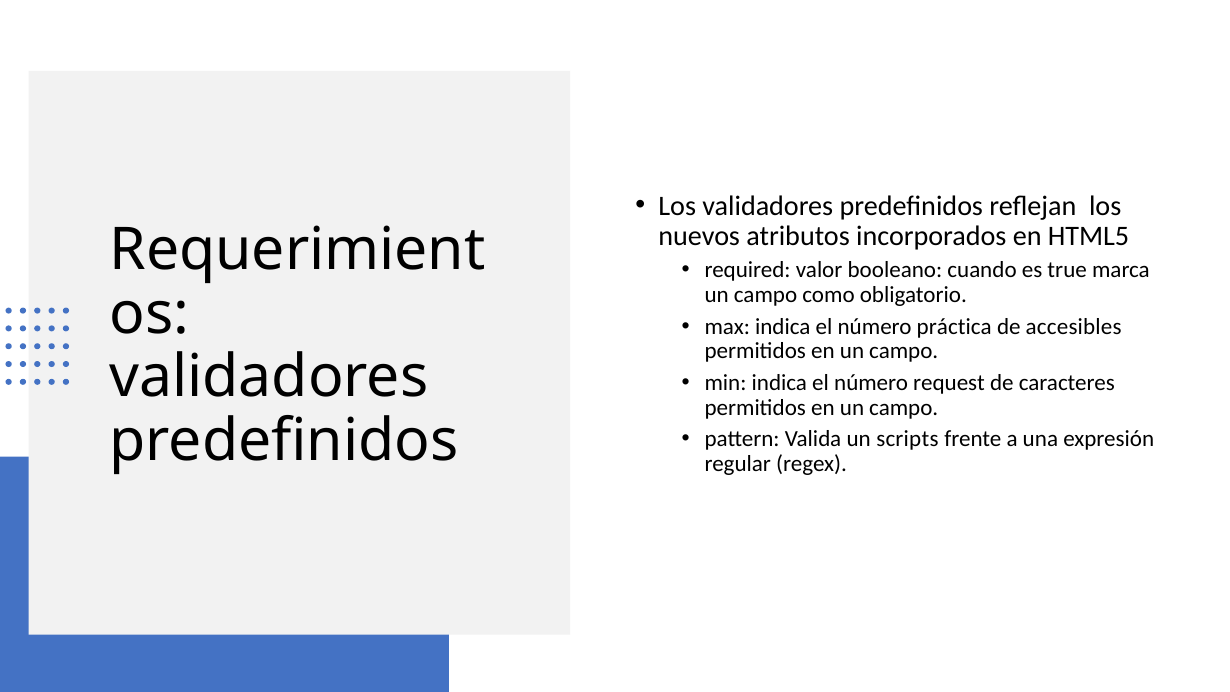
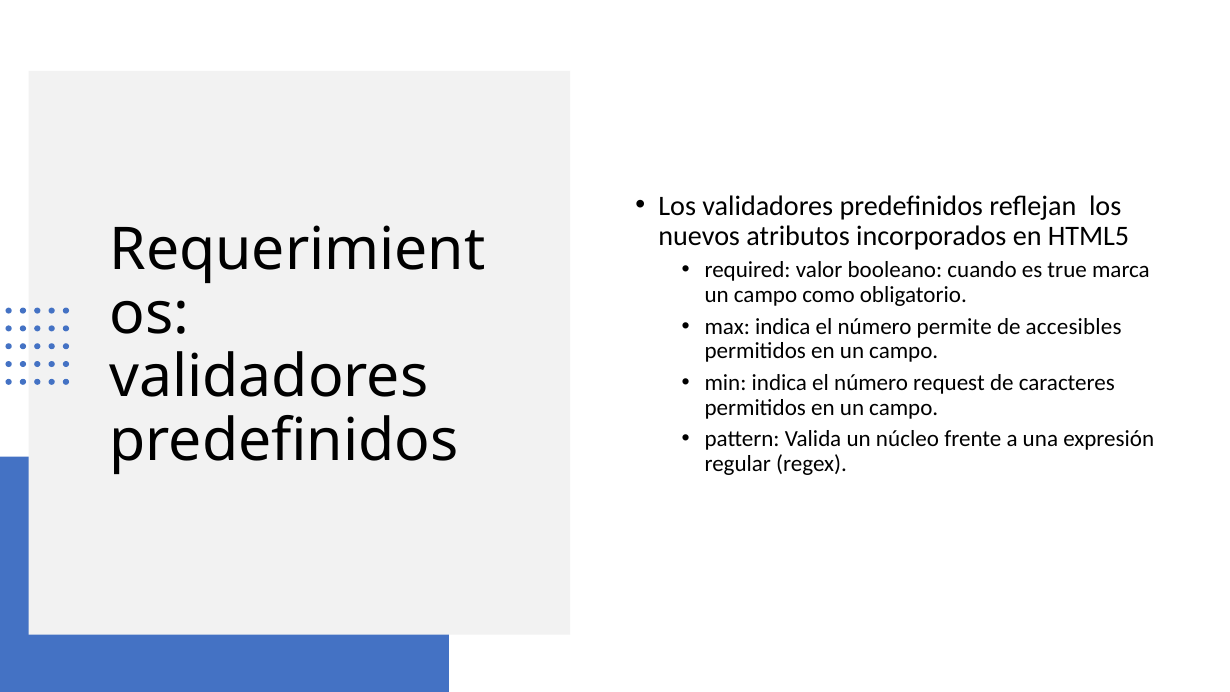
práctica: práctica -> permite (954, 326)
scripts: scripts -> núcleo (907, 439)
